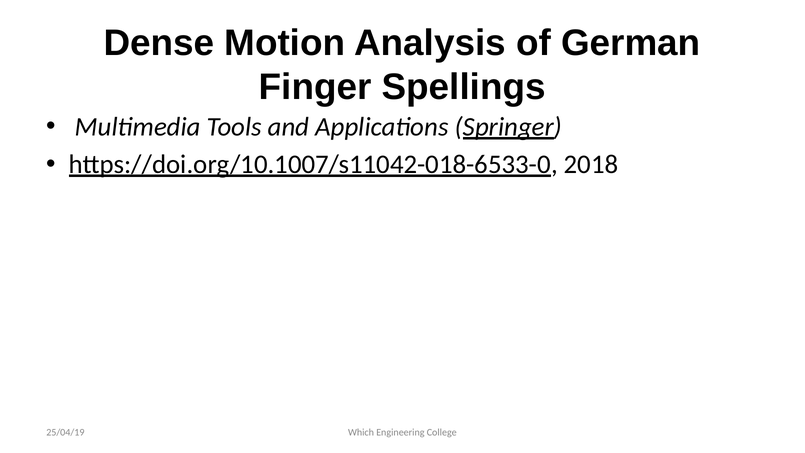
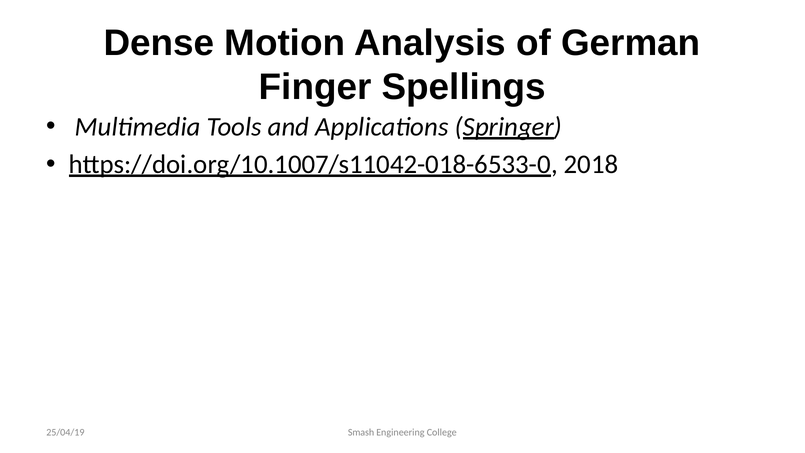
Which: Which -> Smash (361, 432)
